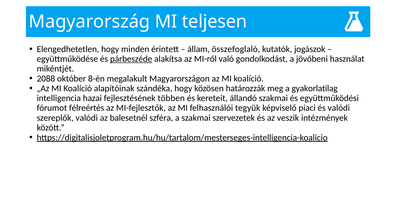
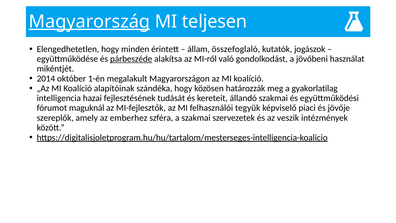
Magyarország underline: none -> present (89, 22)
2088: 2088 -> 2014 (46, 78)
8-én: 8-én -> 1-én (96, 78)
többen: többen -> tudását (171, 98)
félreértés: félreértés -> maguknál (87, 108)
és valódi: valódi -> jövője (339, 108)
szereplők valódi: valódi -> amely (87, 118)
balesetnél: balesetnél -> emberhez (129, 118)
